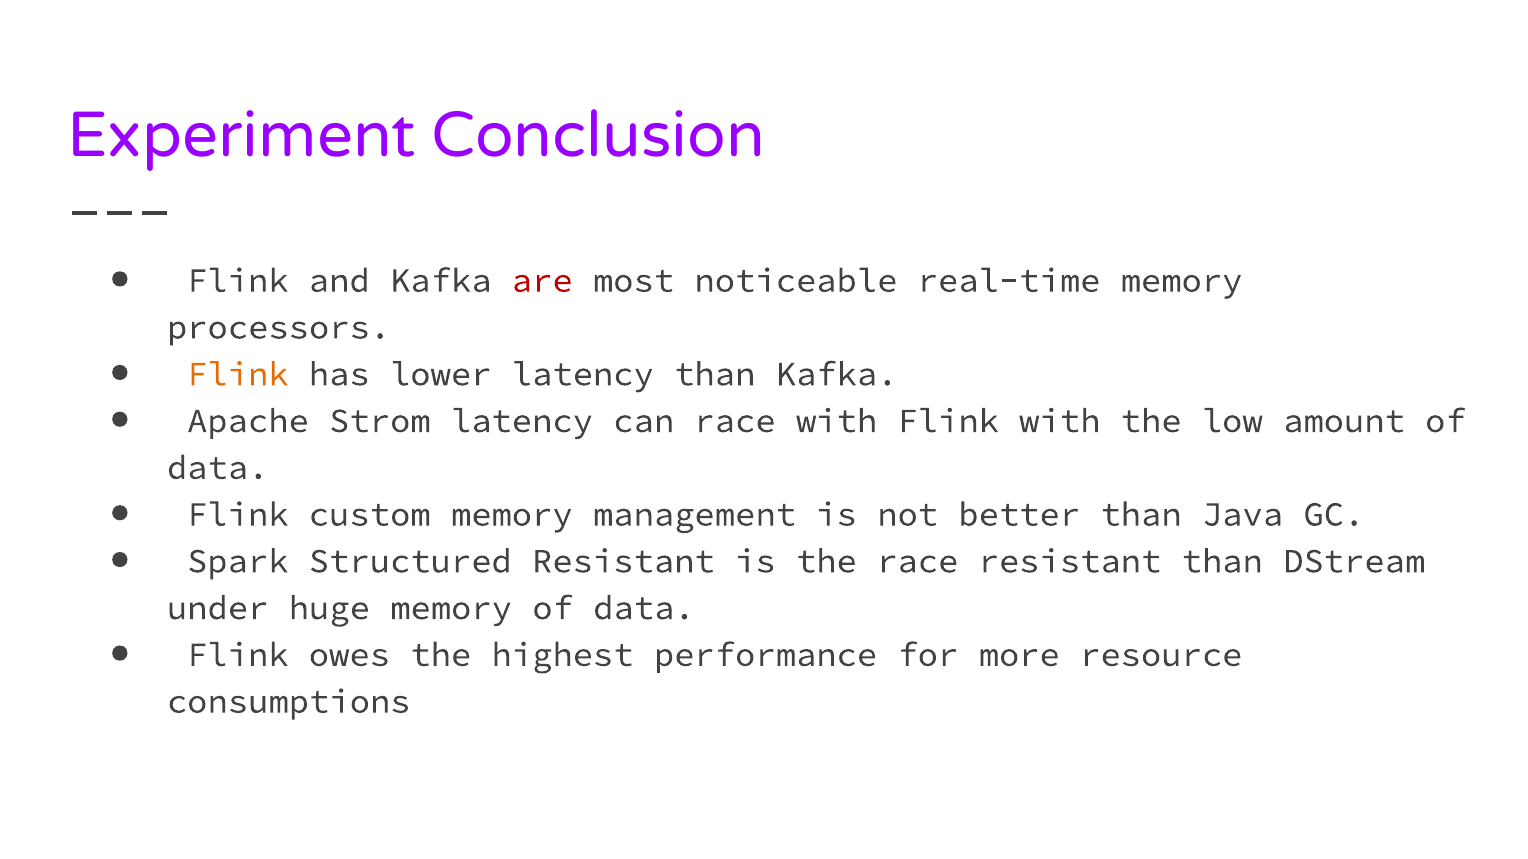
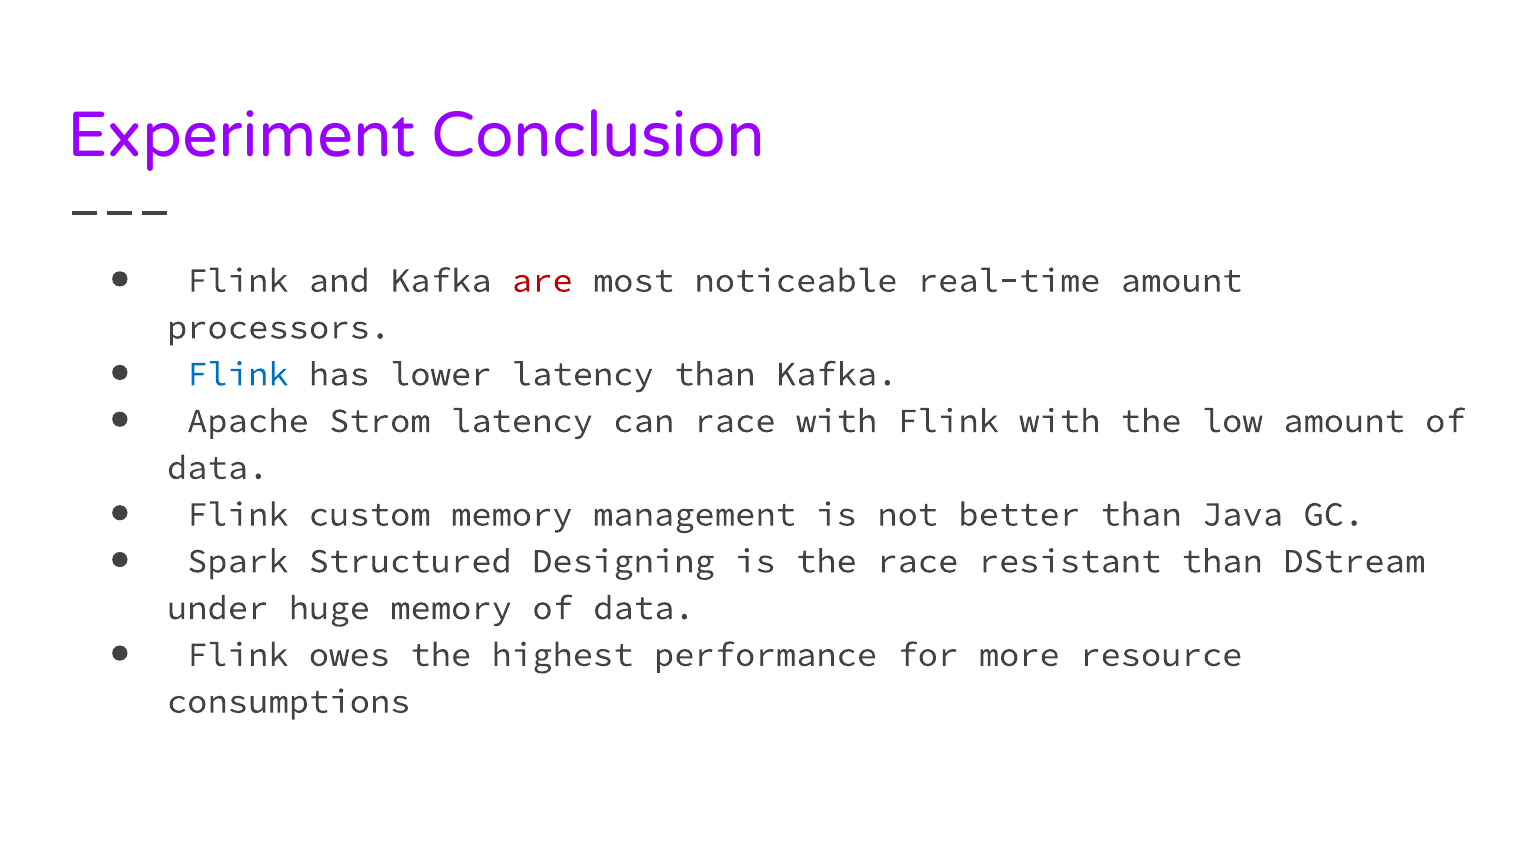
real-time memory: memory -> amount (1182, 281)
Flink colour: orange -> blue (238, 374)
Structured Resistant: Resistant -> Designing (623, 562)
